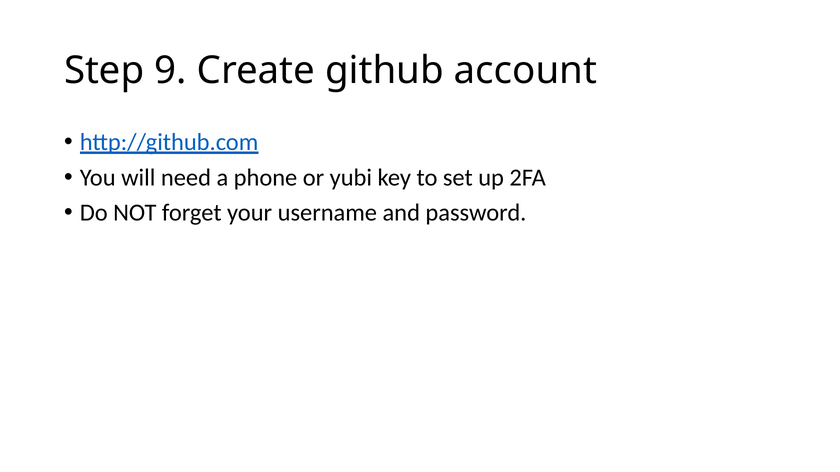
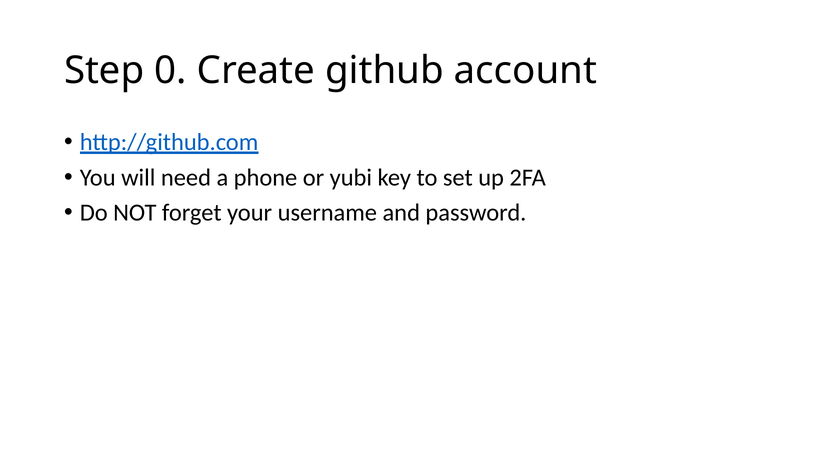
9: 9 -> 0 (171, 71)
